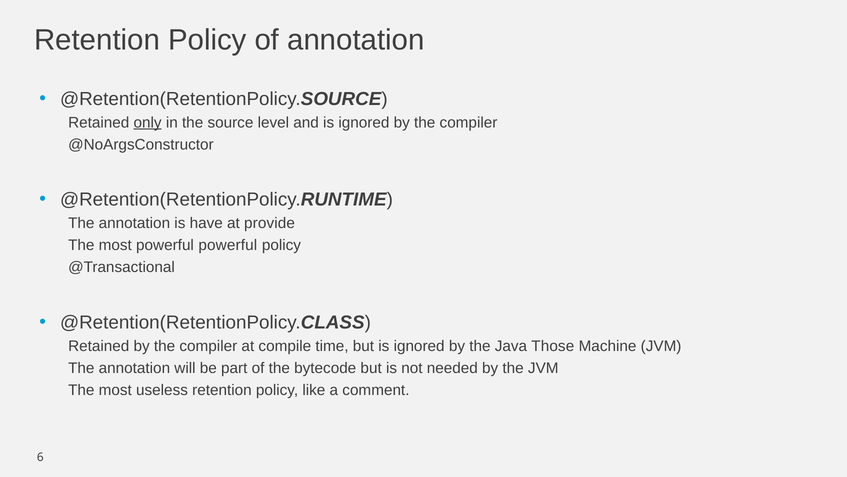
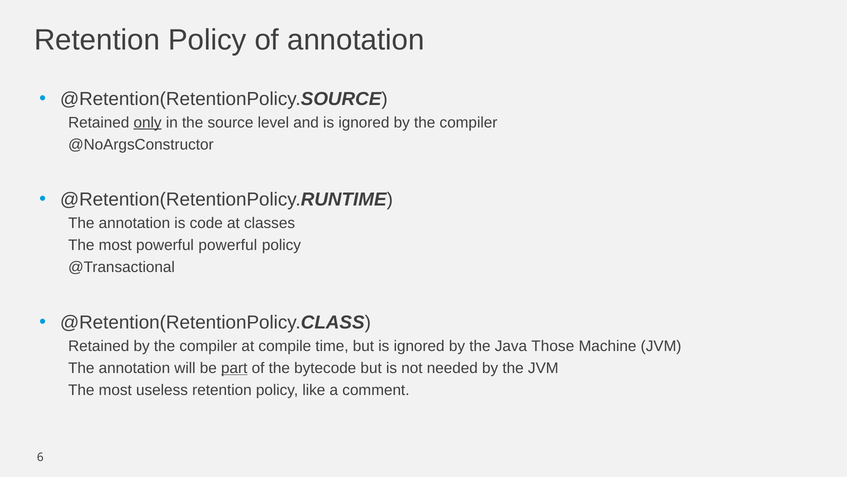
have: have -> code (206, 223)
provide: provide -> classes (270, 223)
part underline: none -> present (234, 368)
